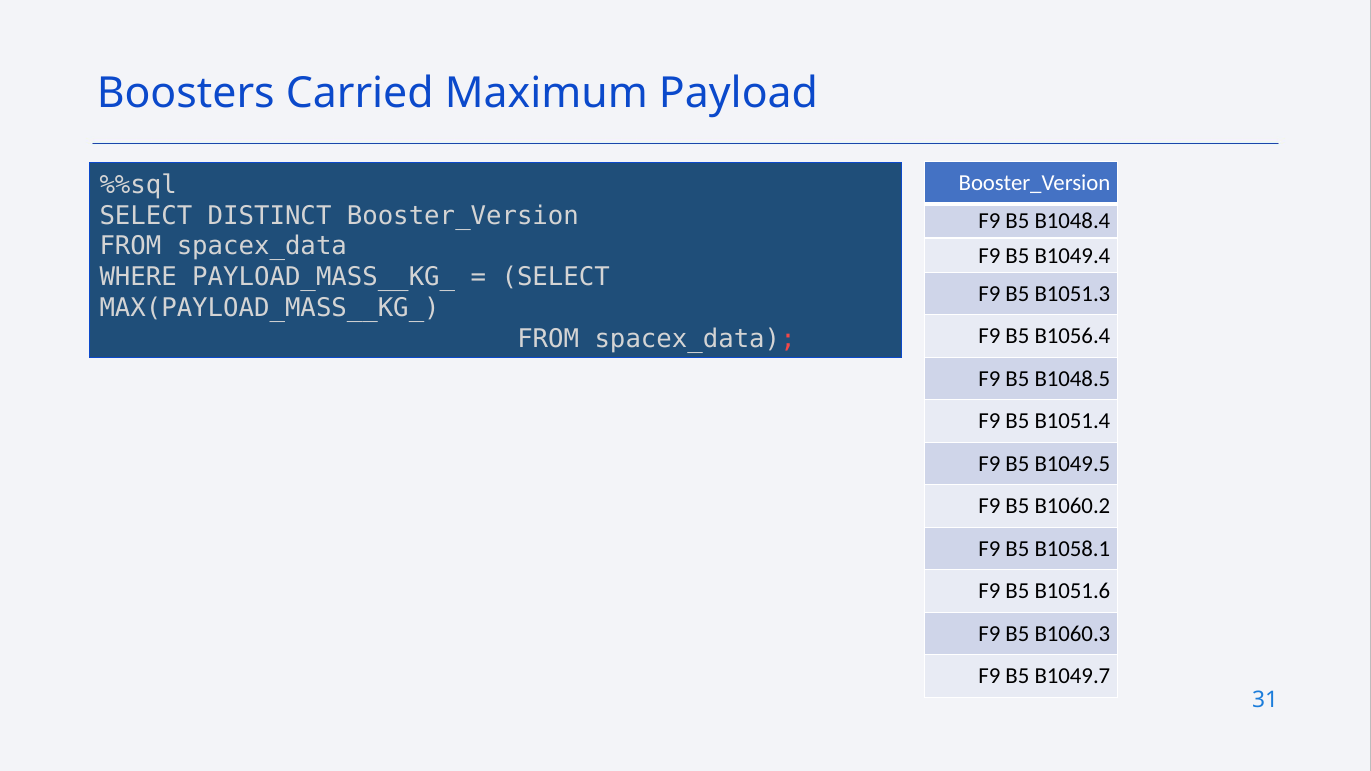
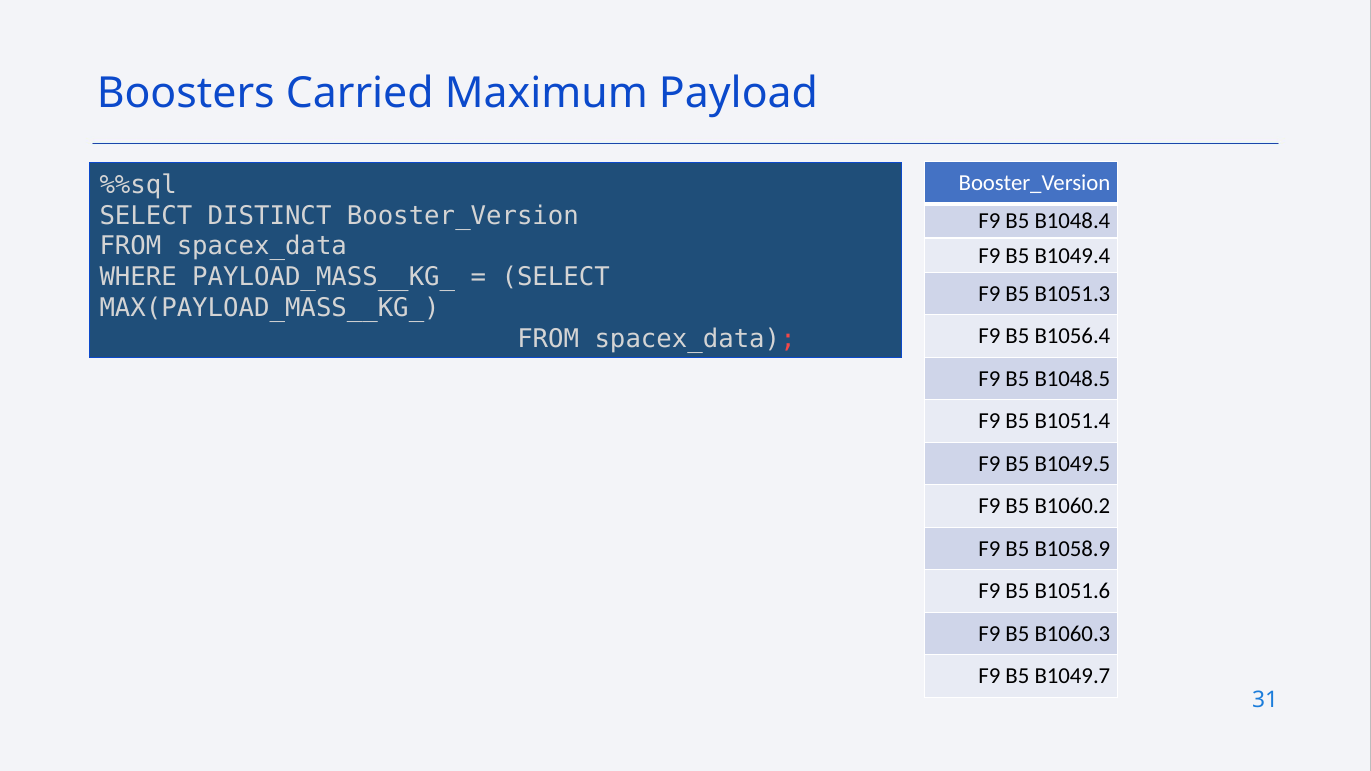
B1058.1: B1058.1 -> B1058.9 (1072, 549)
